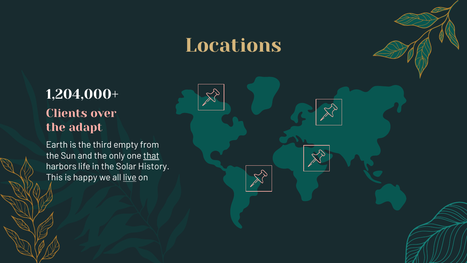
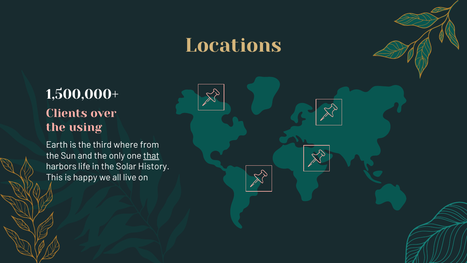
1,204,000+: 1,204,000+ -> 1,500,000+ (82, 94)
adapt: adapt -> using (85, 127)
empty: empty -> where (126, 145)
live underline: present -> none (130, 177)
